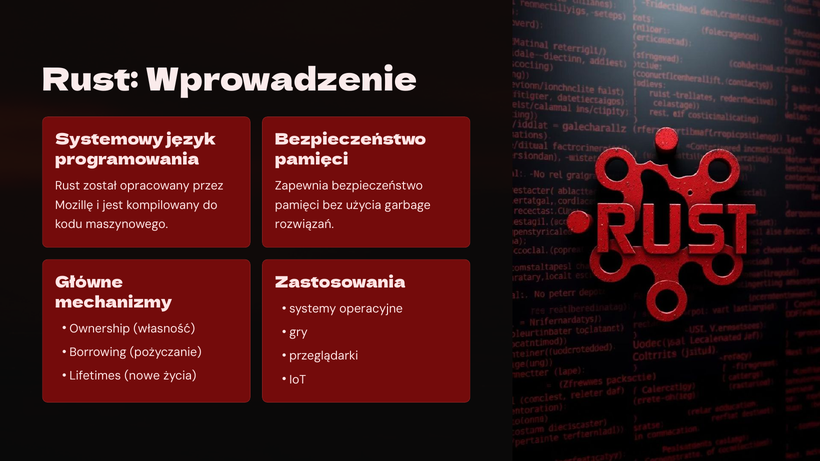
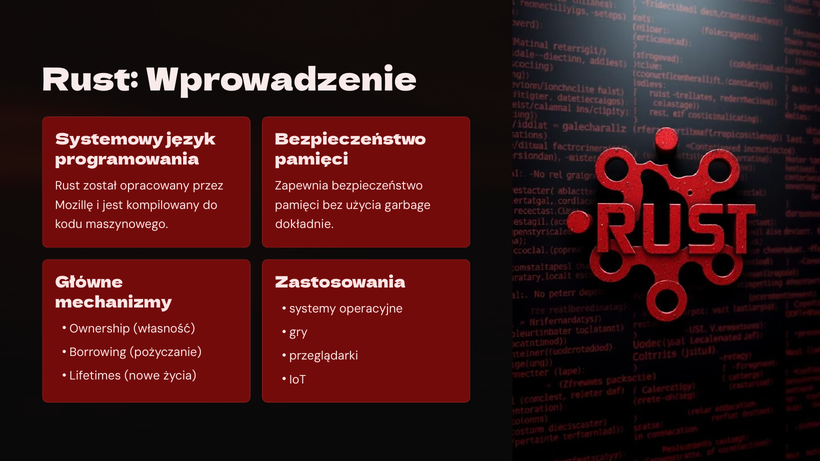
rozwiązań: rozwiązań -> dokładnie (304, 224)
